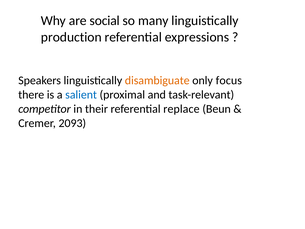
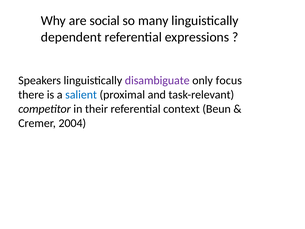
production: production -> dependent (71, 37)
disambiguate colour: orange -> purple (157, 80)
replace: replace -> context (181, 109)
2093: 2093 -> 2004 (72, 123)
